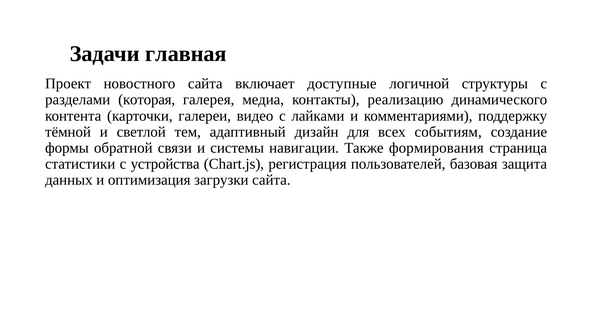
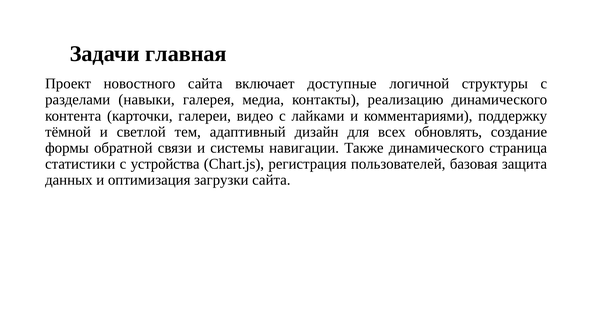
которая: которая -> навыки (147, 100)
событиям: событиям -> обновлять (448, 132)
Также формирования: формирования -> динамического (436, 148)
